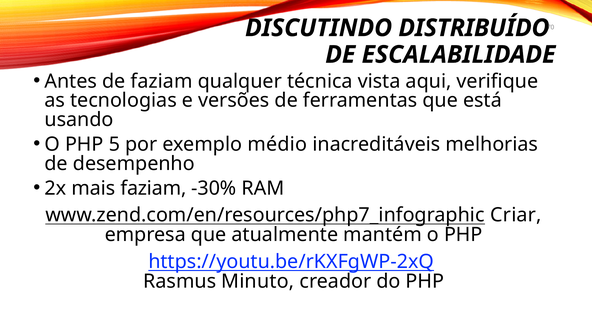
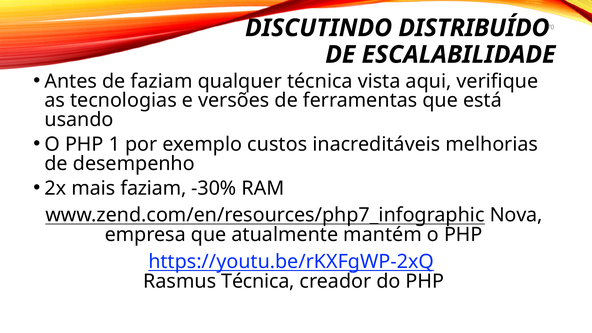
5: 5 -> 1 (114, 144)
médio: médio -> custos (277, 144)
Criar: Criar -> Nova (516, 215)
Rasmus Minuto: Minuto -> Técnica (258, 281)
